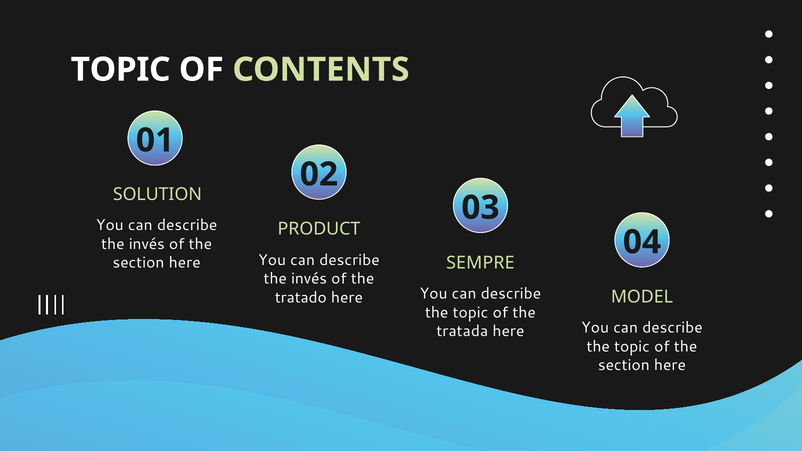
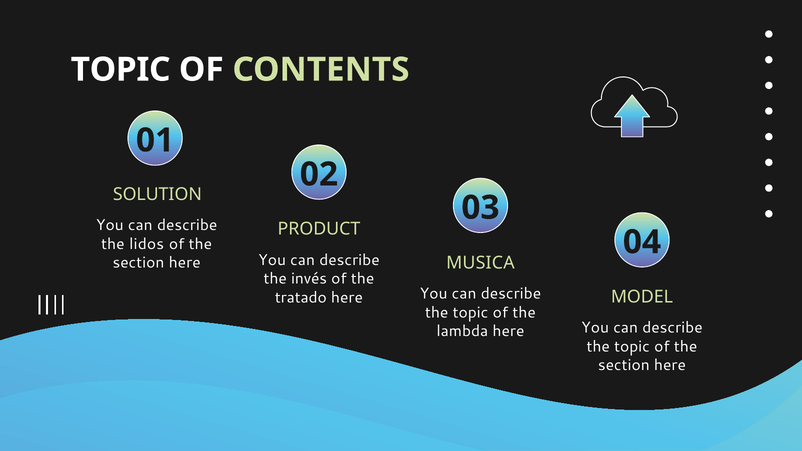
invés: invés -> lidos (147, 244)
SEMPRE: SEMPRE -> MUSICA (480, 263)
tratada: tratada -> lambda (462, 331)
